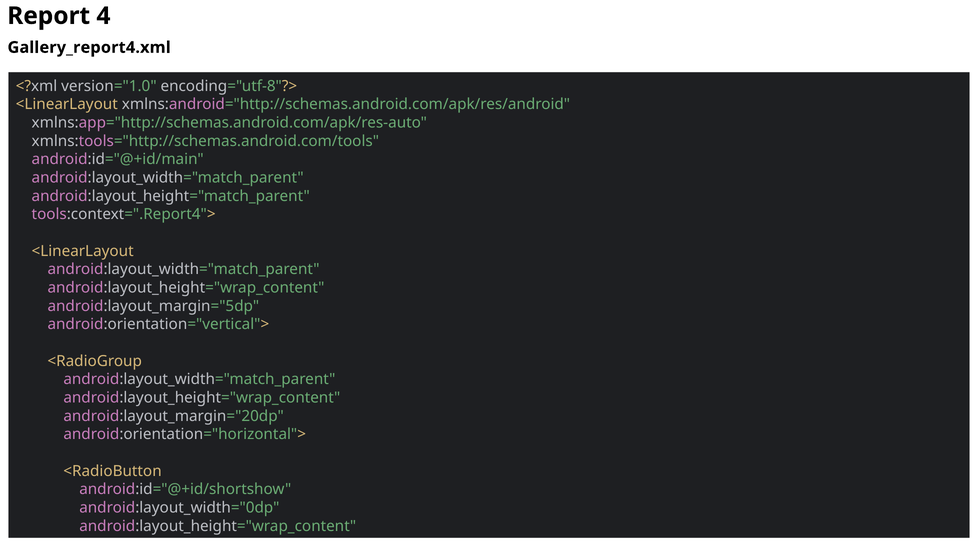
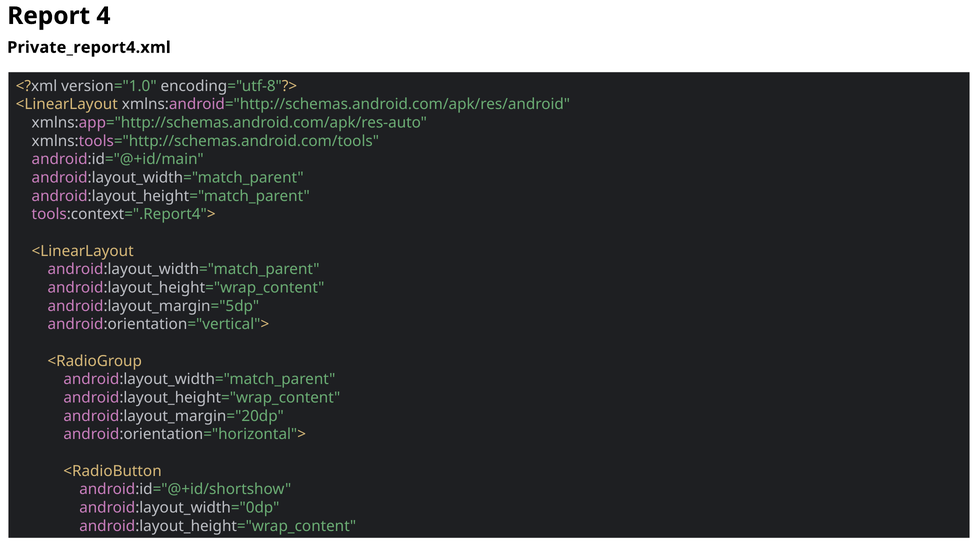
Gallery_report4.xml: Gallery_report4.xml -> Private_report4.xml (89, 47)
